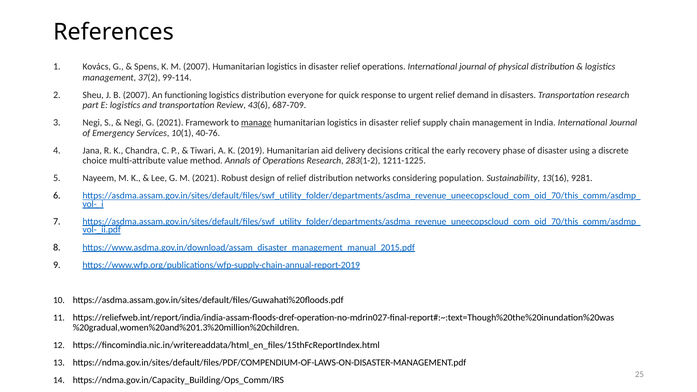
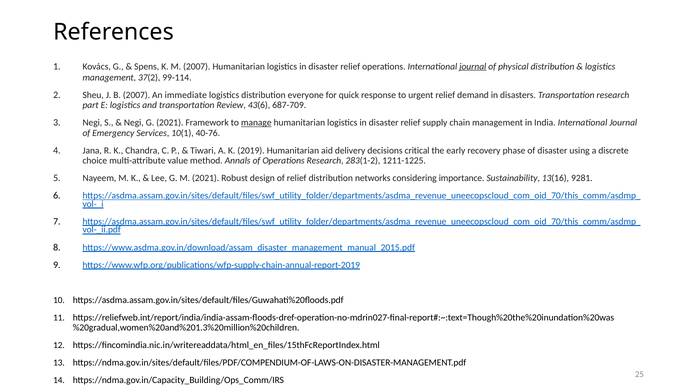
journal underline: none -> present (473, 66)
functioning: functioning -> immediate (186, 95)
population: population -> importance (462, 178)
